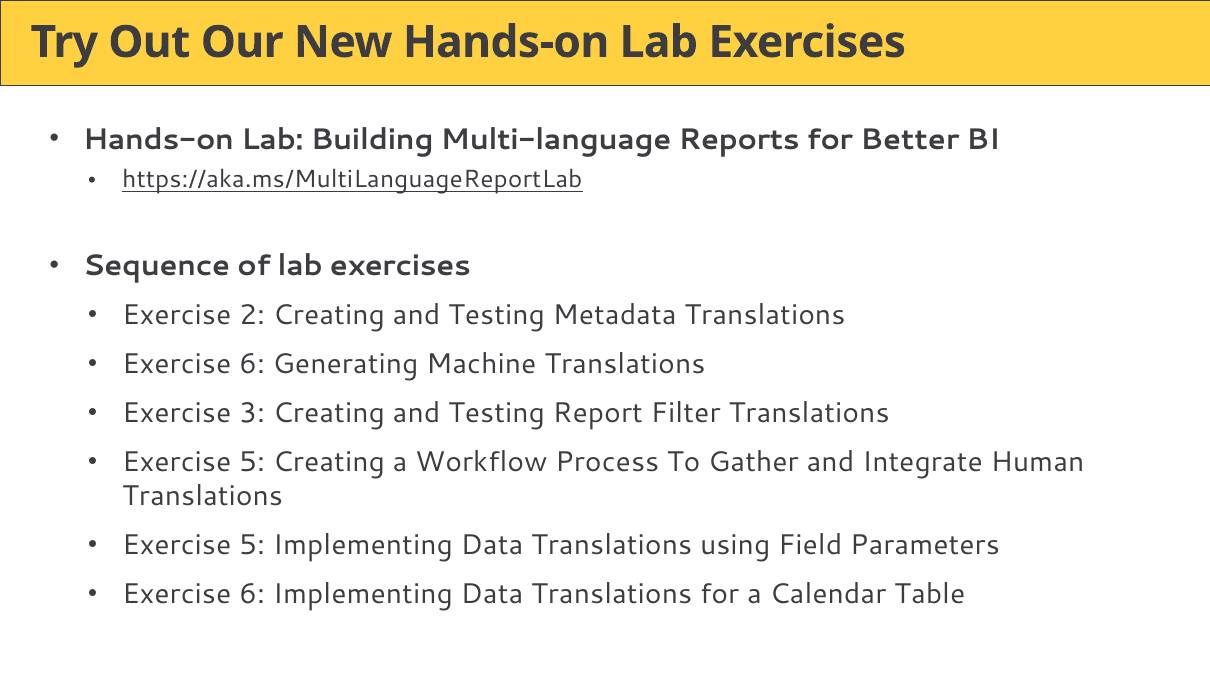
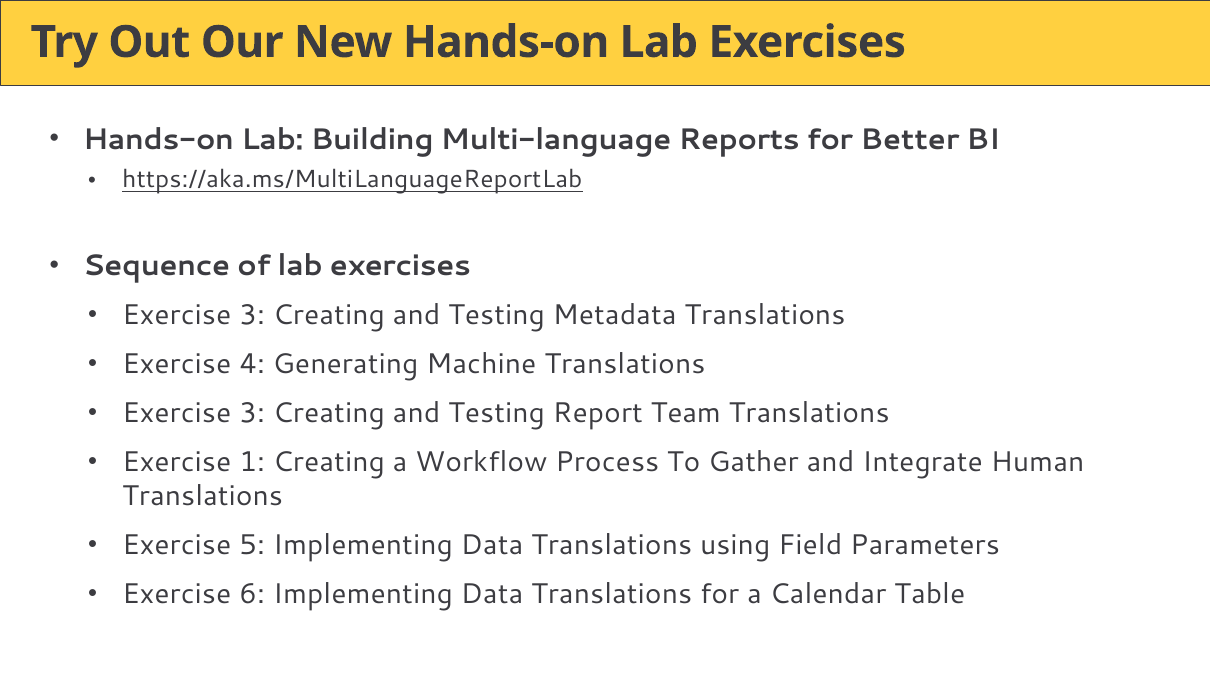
2: 2 -> 3 (252, 315)
6: 6 -> 4 (252, 364)
Filter: Filter -> Team (686, 413)
5: 5 -> 1 (252, 462)
